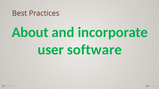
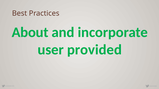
software: software -> provided (94, 50)
